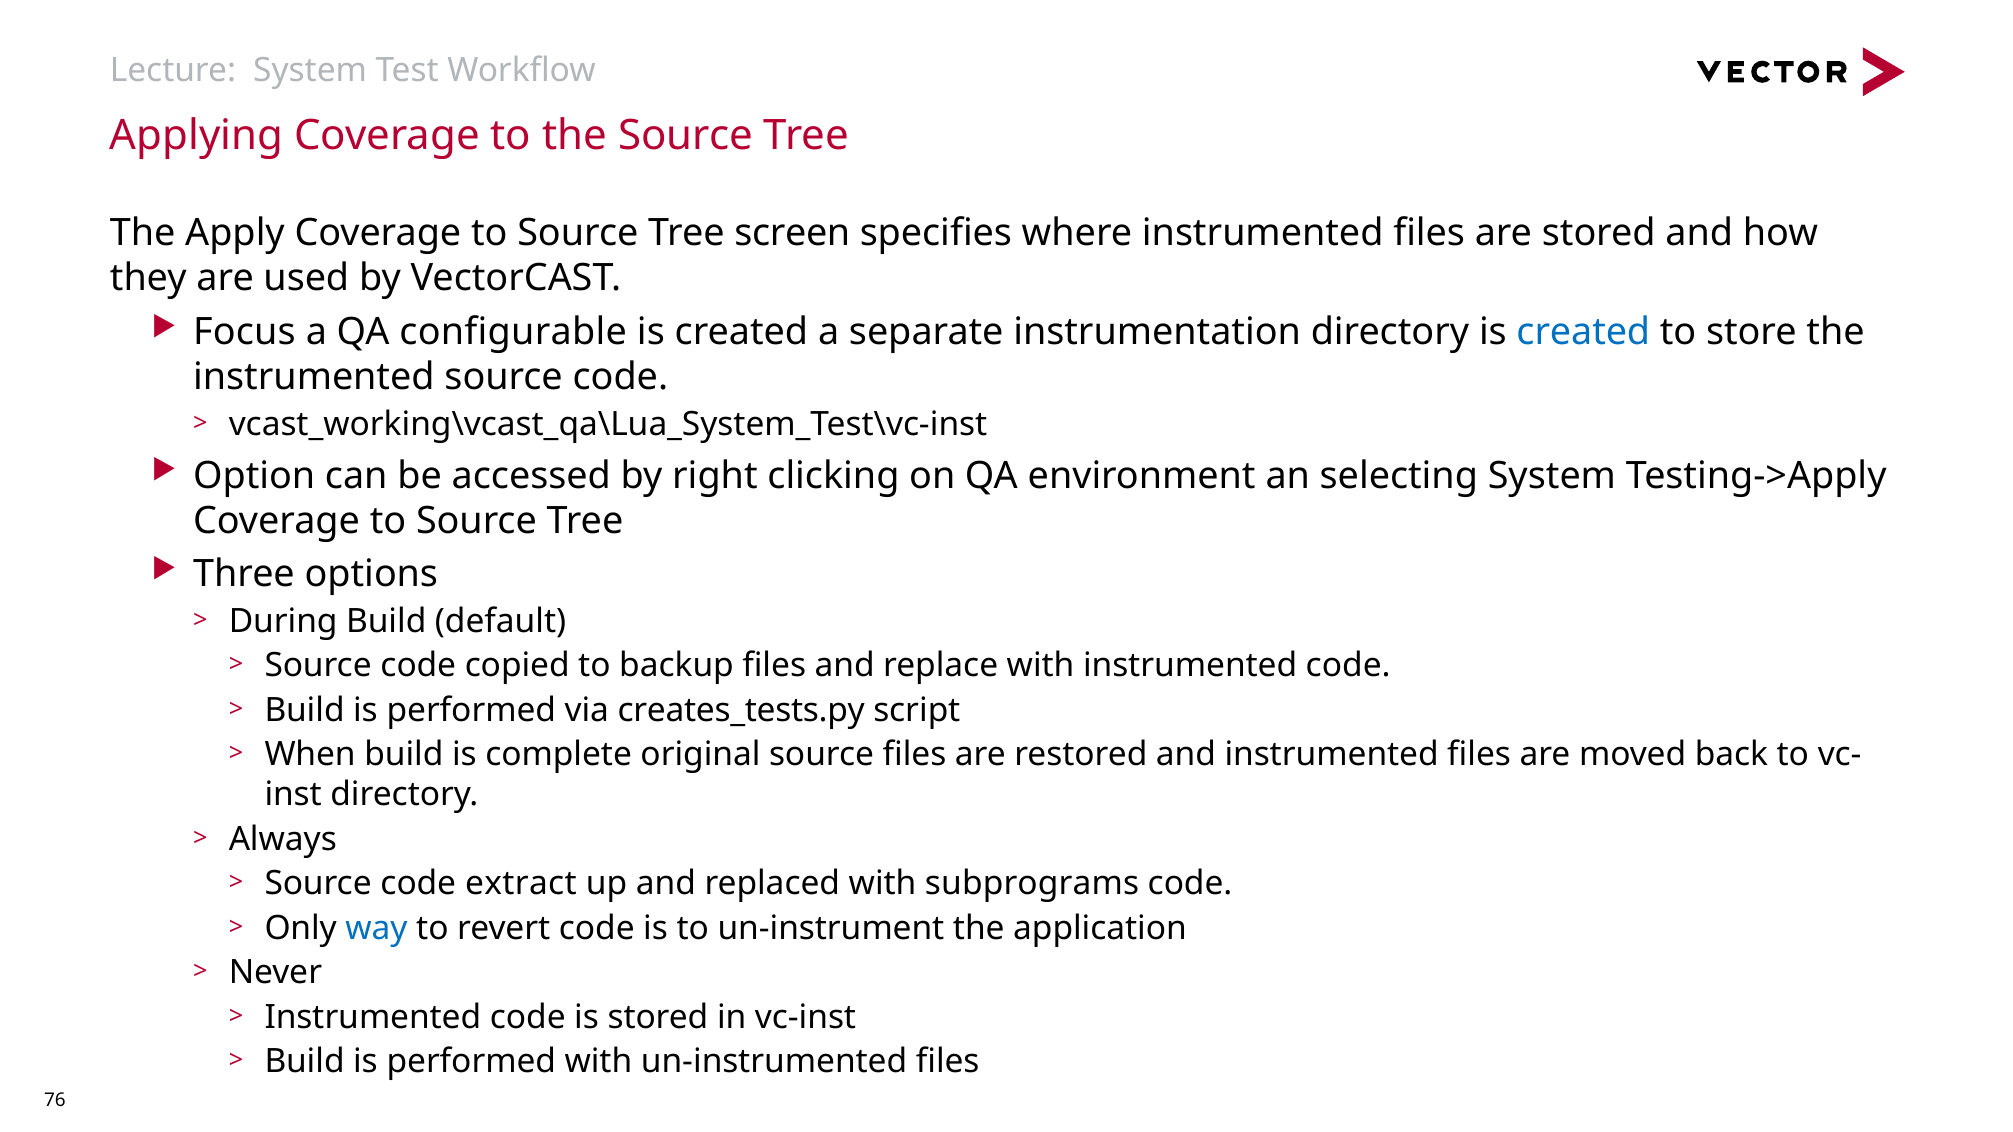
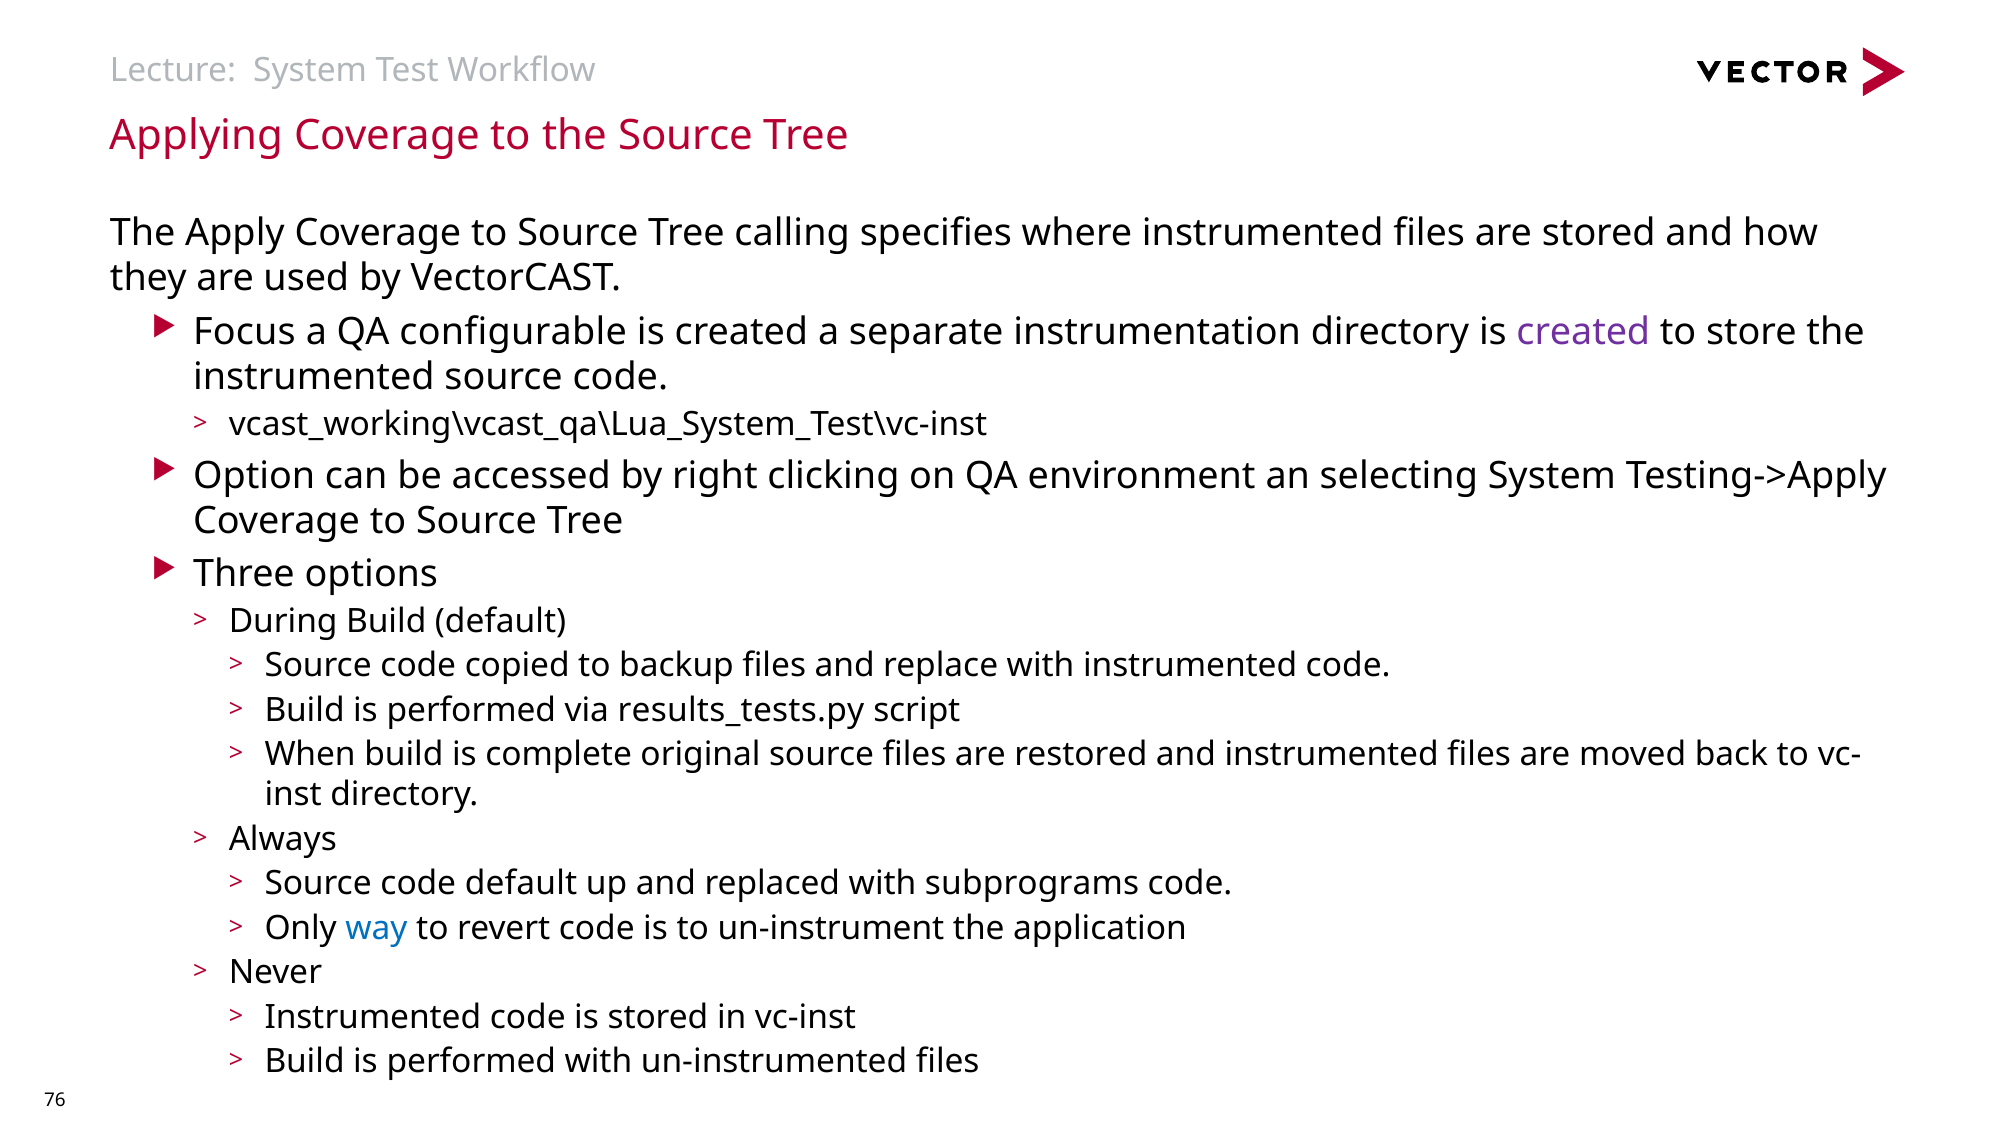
screen: screen -> calling (792, 233)
created colour: blue -> purple (1583, 332)
creates_tests.py: creates_tests.py -> results_tests.py (741, 710)
code extract: extract -> default (521, 884)
